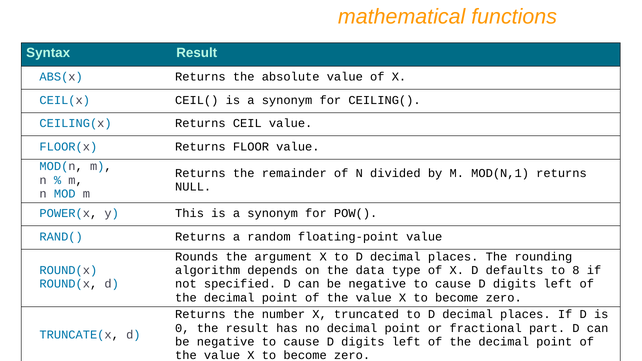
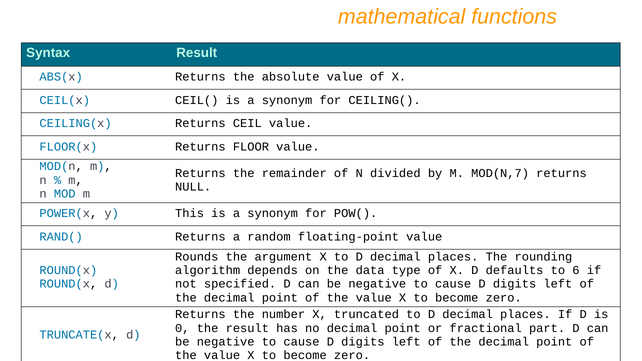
MOD(N,1: MOD(N,1 -> MOD(N,7 (500, 173)
8: 8 -> 6 (576, 270)
